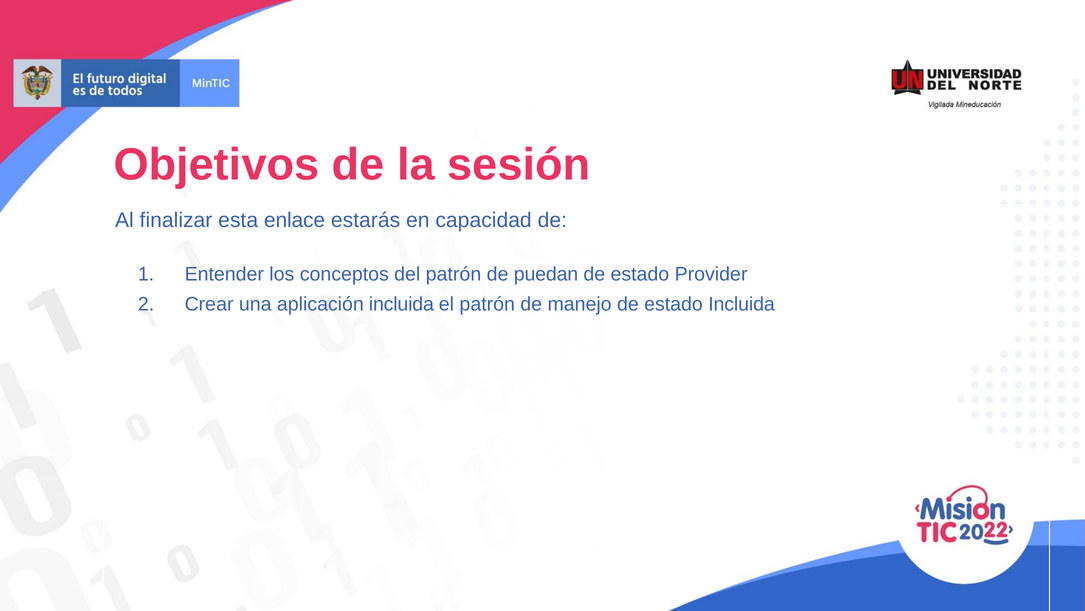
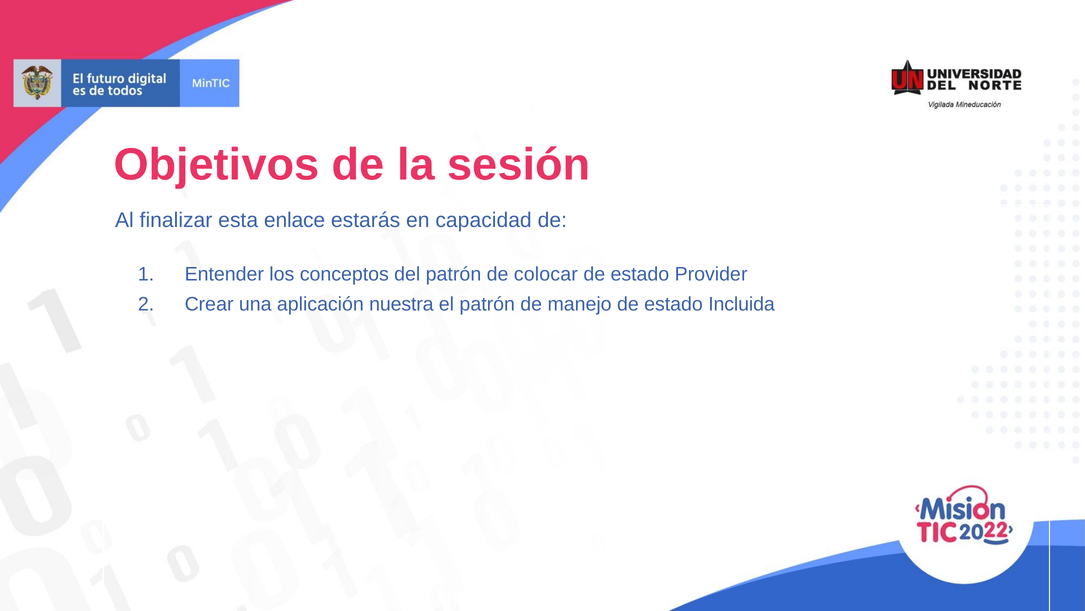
puedan: puedan -> colocar (546, 274)
aplicación incluida: incluida -> nuestra (401, 304)
